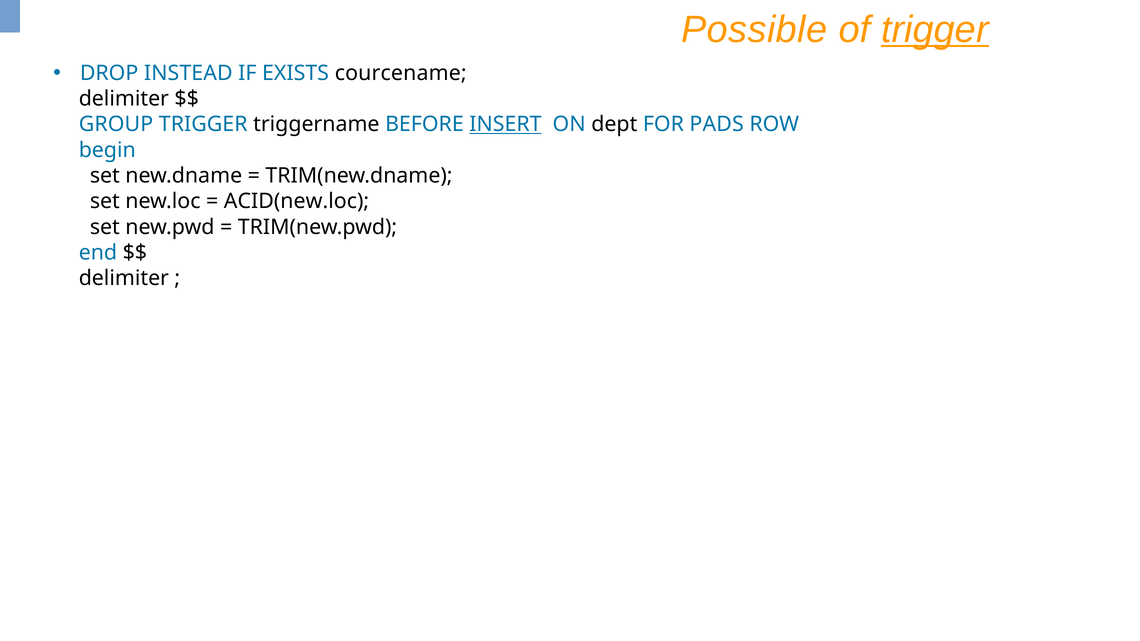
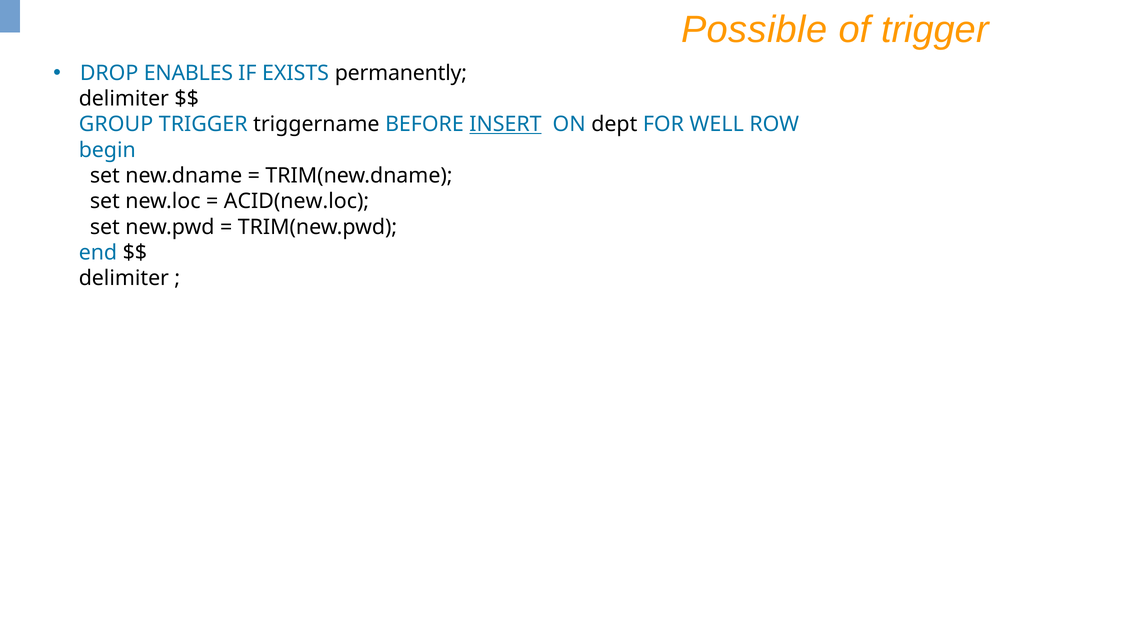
trigger underline: present -> none (935, 30)
INSTEAD: INSTEAD -> ENABLES (188, 73)
courcename: courcename -> permanently (401, 73)
PADS: PADS -> WELL (717, 124)
